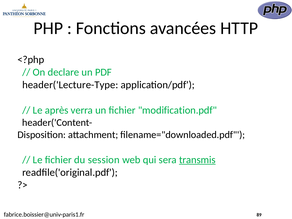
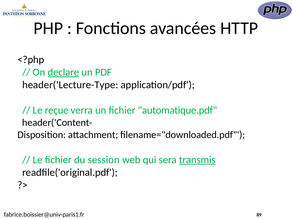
declare underline: none -> present (63, 72)
après: après -> reçue (57, 110)
modification.pdf: modification.pdf -> automatique.pdf (177, 110)
